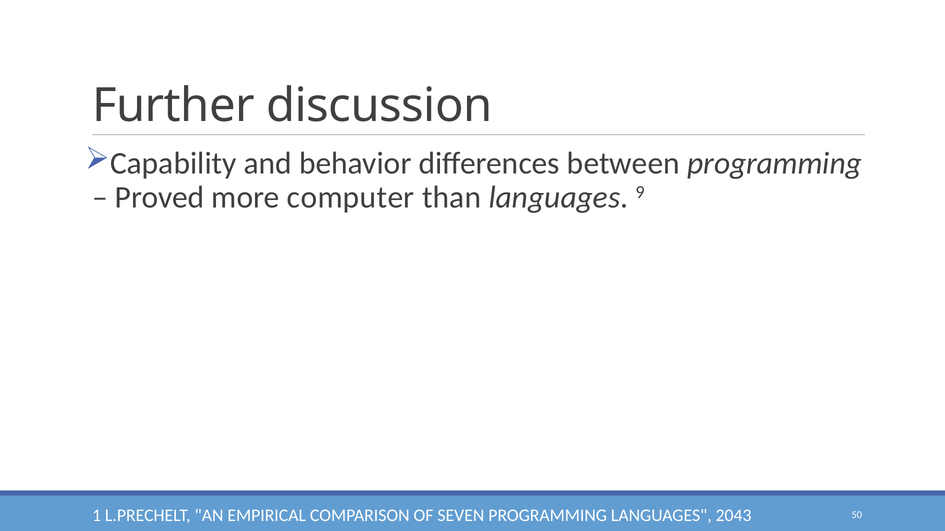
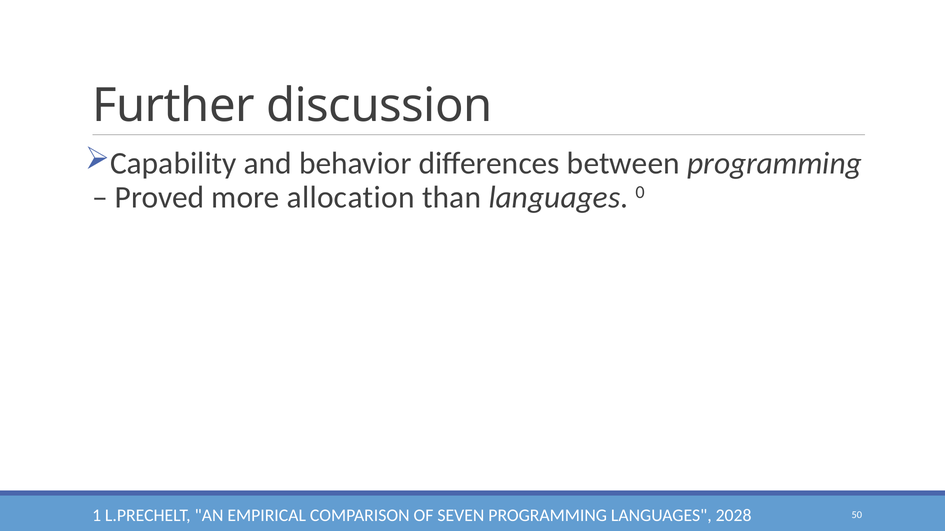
computer: computer -> allocation (351, 197)
9: 9 -> 0 (640, 193)
2043: 2043 -> 2028 (734, 516)
